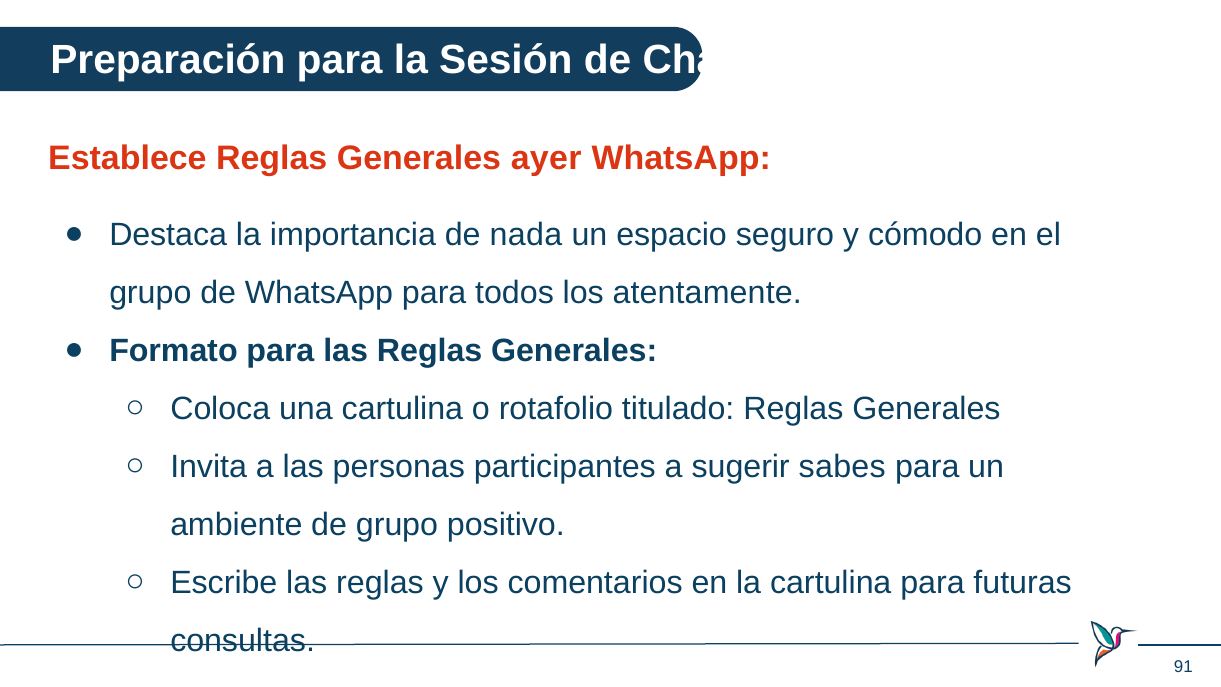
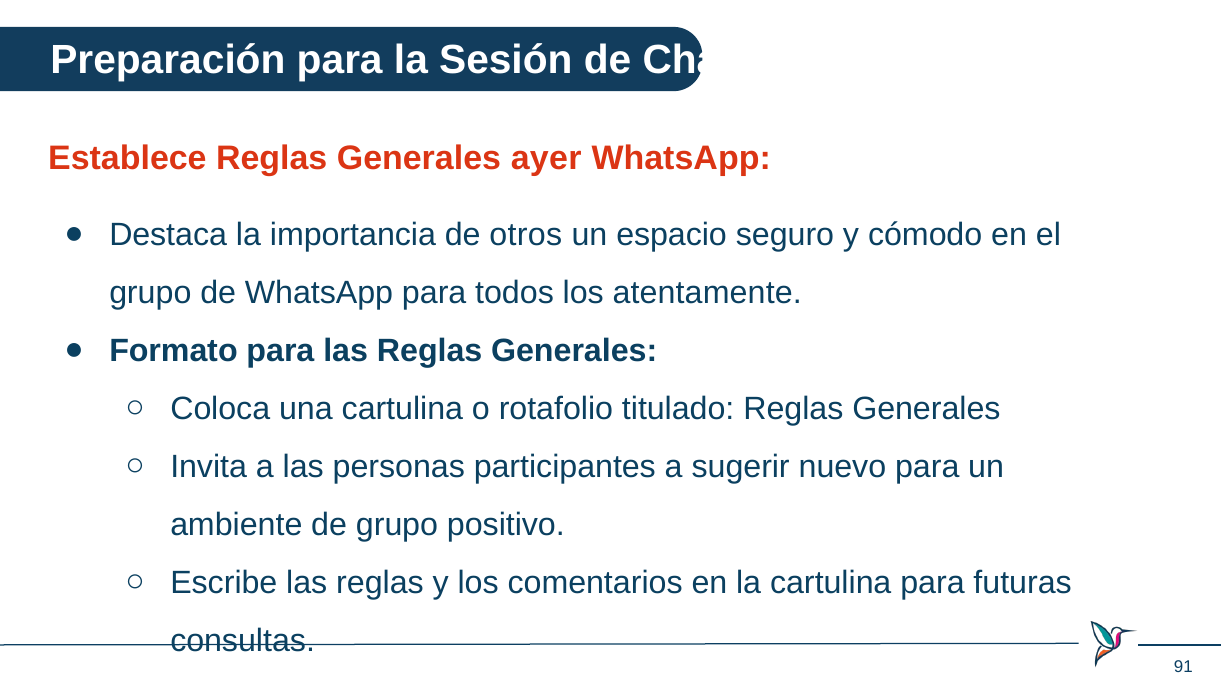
nada: nada -> otros (526, 234)
sabes: sabes -> nuevo (842, 466)
